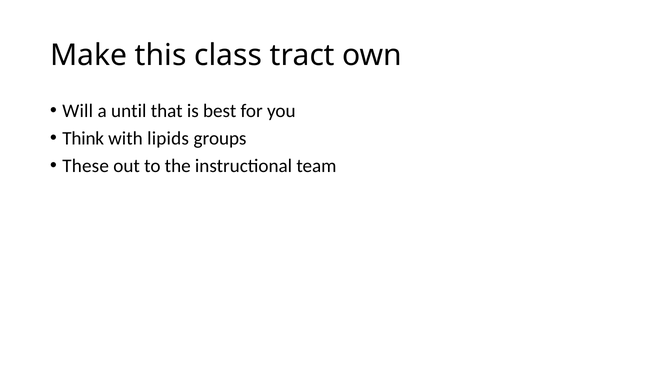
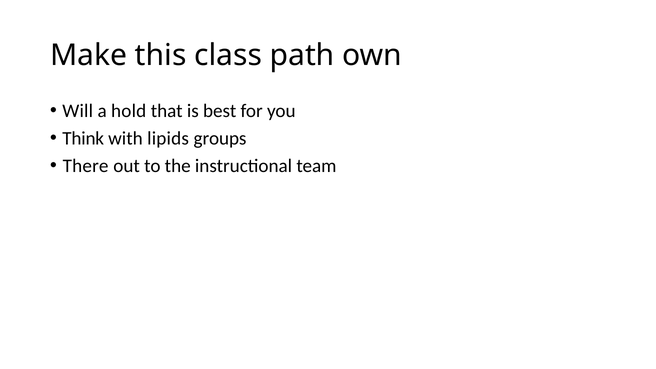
tract: tract -> path (302, 55)
until: until -> hold (129, 111)
These: These -> There (86, 166)
